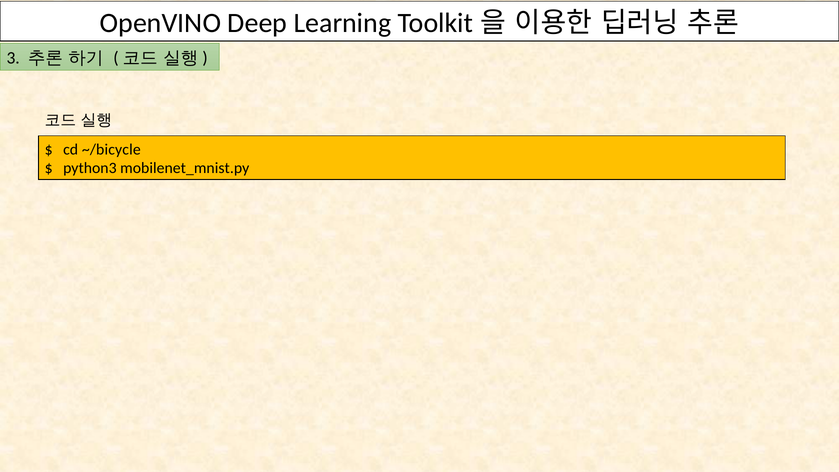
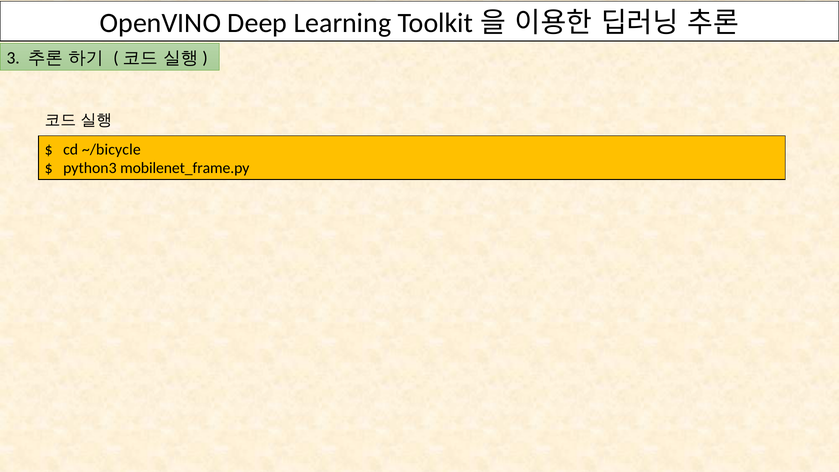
mobilenet_mnist.py: mobilenet_mnist.py -> mobilenet_frame.py (185, 168)
